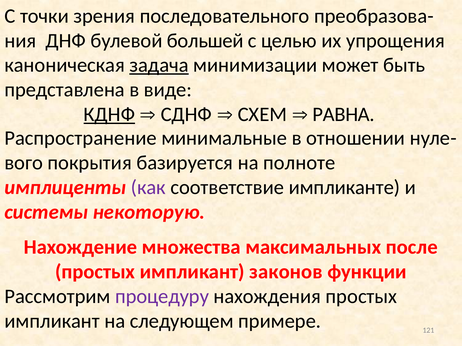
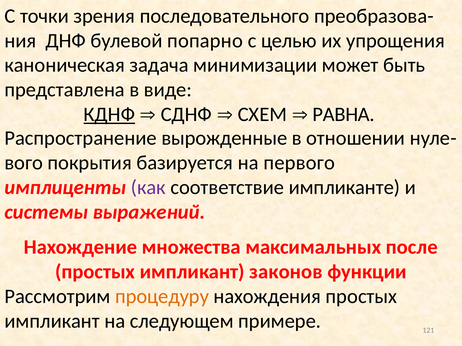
большей: большей -> попарно (205, 41)
задача underline: present -> none (159, 65)
минимальные: минимальные -> вырожденные (224, 138)
полноте: полноте -> первого (299, 163)
некоторую: некоторую -> выражений (149, 212)
процедуру colour: purple -> orange (162, 297)
